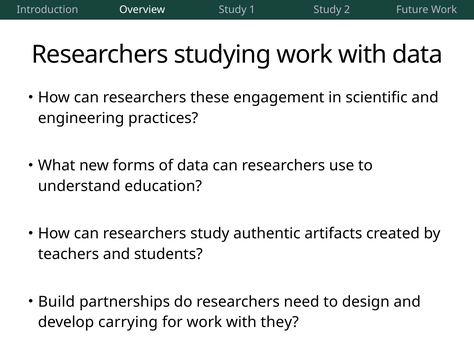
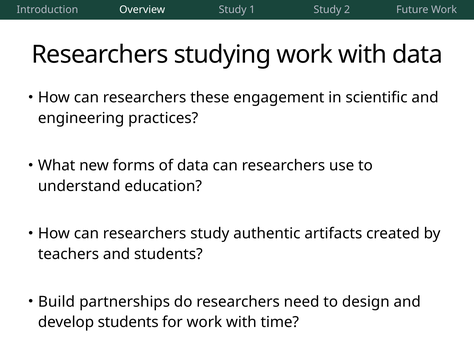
develop carrying: carrying -> students (128, 323)
they: they -> time (280, 323)
